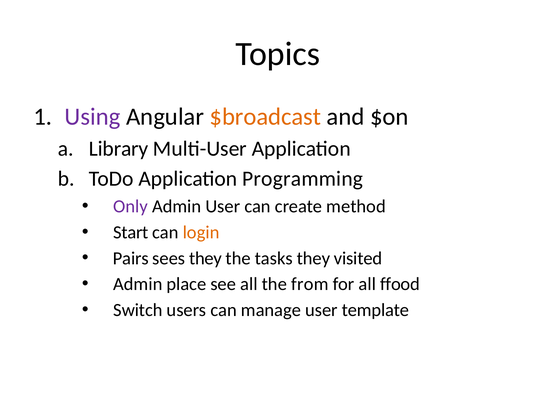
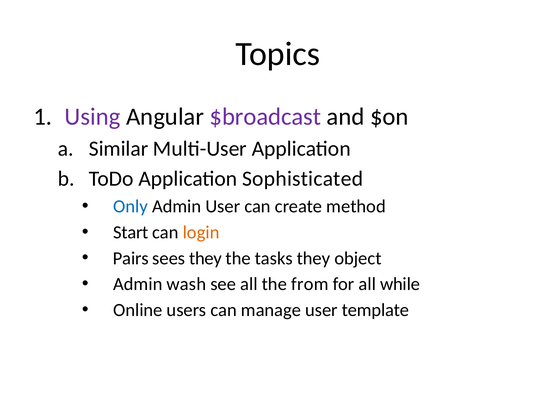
$broadcast colour: orange -> purple (265, 117)
Library: Library -> Similar (119, 149)
Programming: Programming -> Sophisticated (303, 179)
Only colour: purple -> blue (131, 206)
visited: visited -> object (358, 258)
place: place -> wash (186, 284)
ffood: ffood -> while (400, 284)
Switch: Switch -> Online (138, 310)
